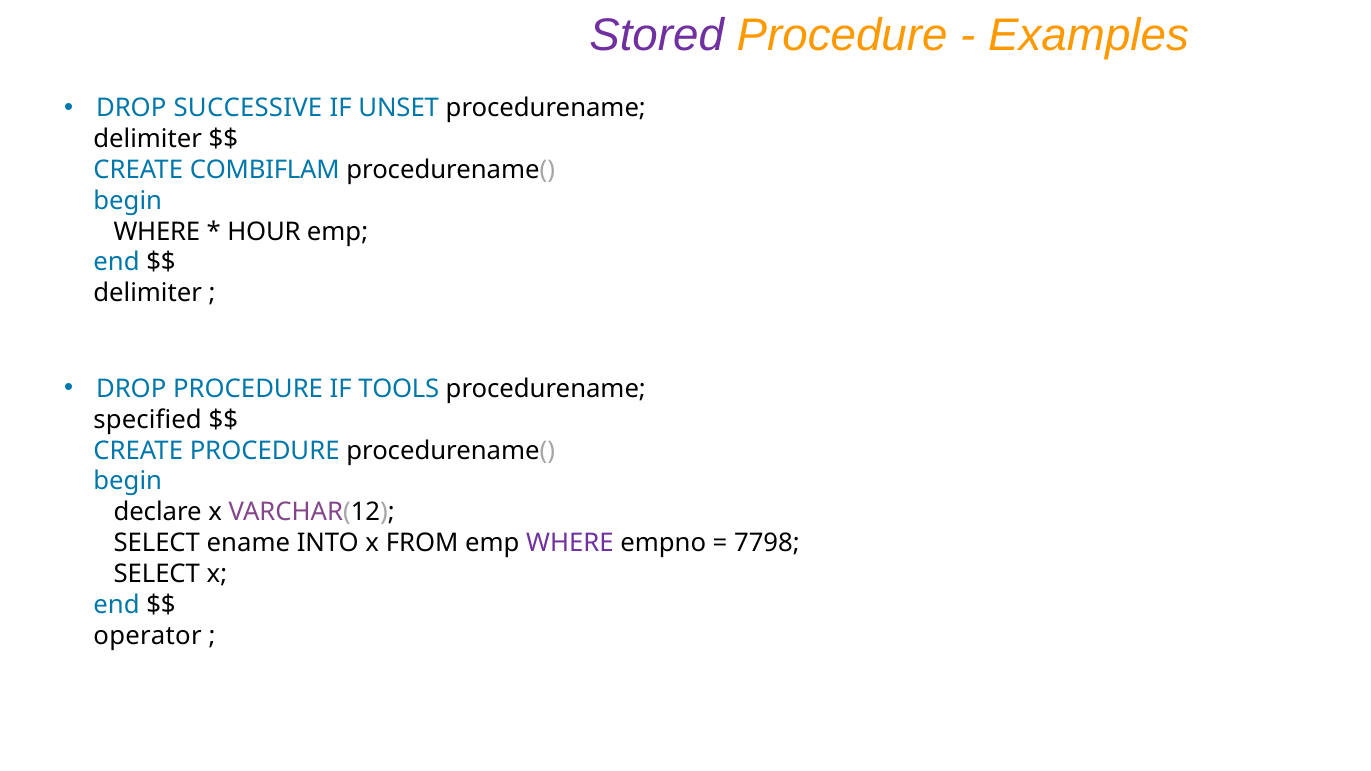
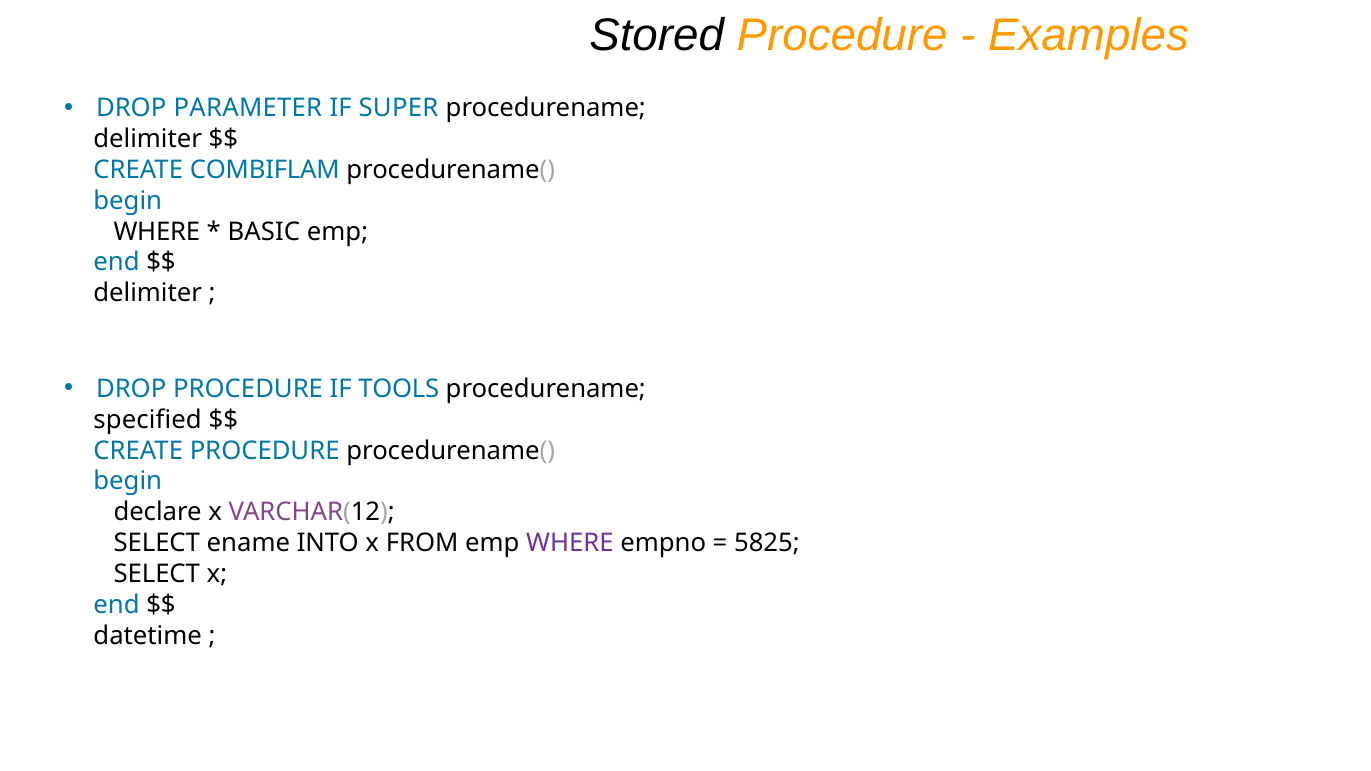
Stored colour: purple -> black (657, 36)
SUCCESSIVE: SUCCESSIVE -> PARAMETER (248, 108)
UNSET: UNSET -> SUPER (398, 108)
HOUR: HOUR -> BASIC (264, 232)
7798: 7798 -> 5825 (767, 543)
operator: operator -> datetime (148, 636)
